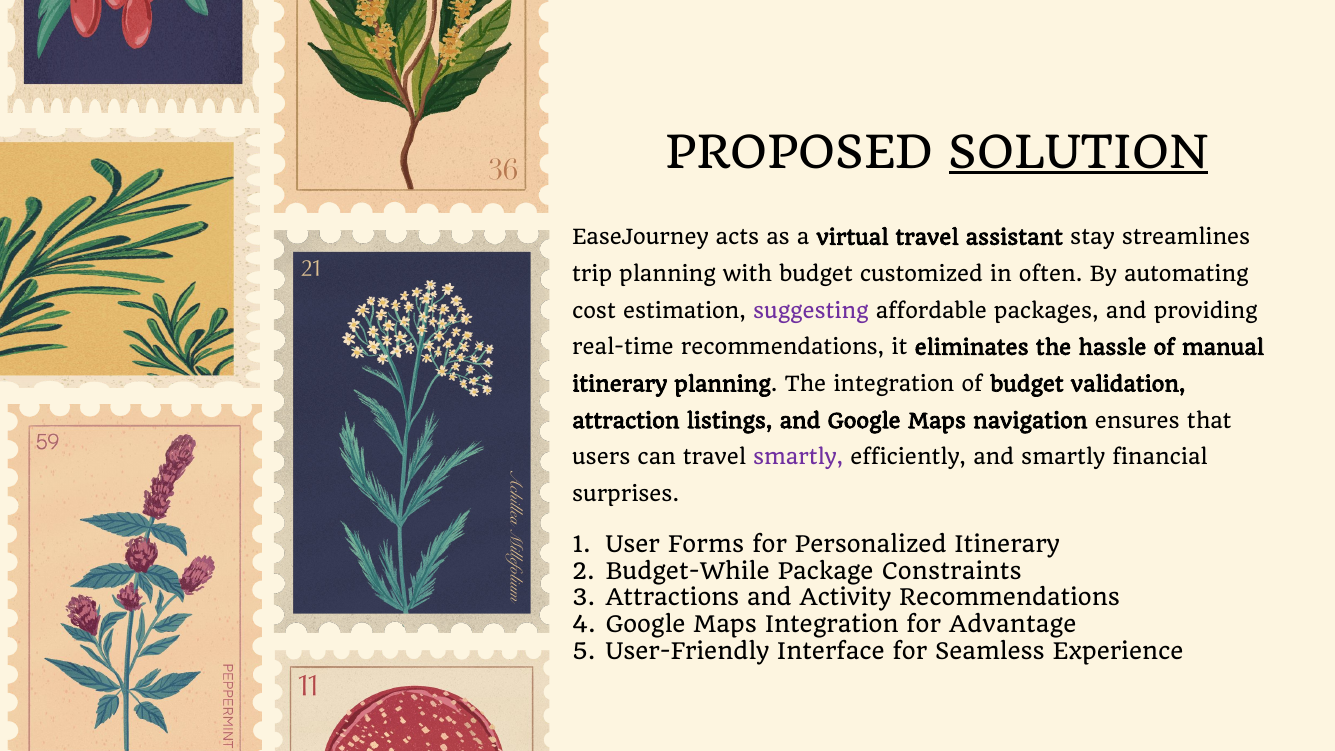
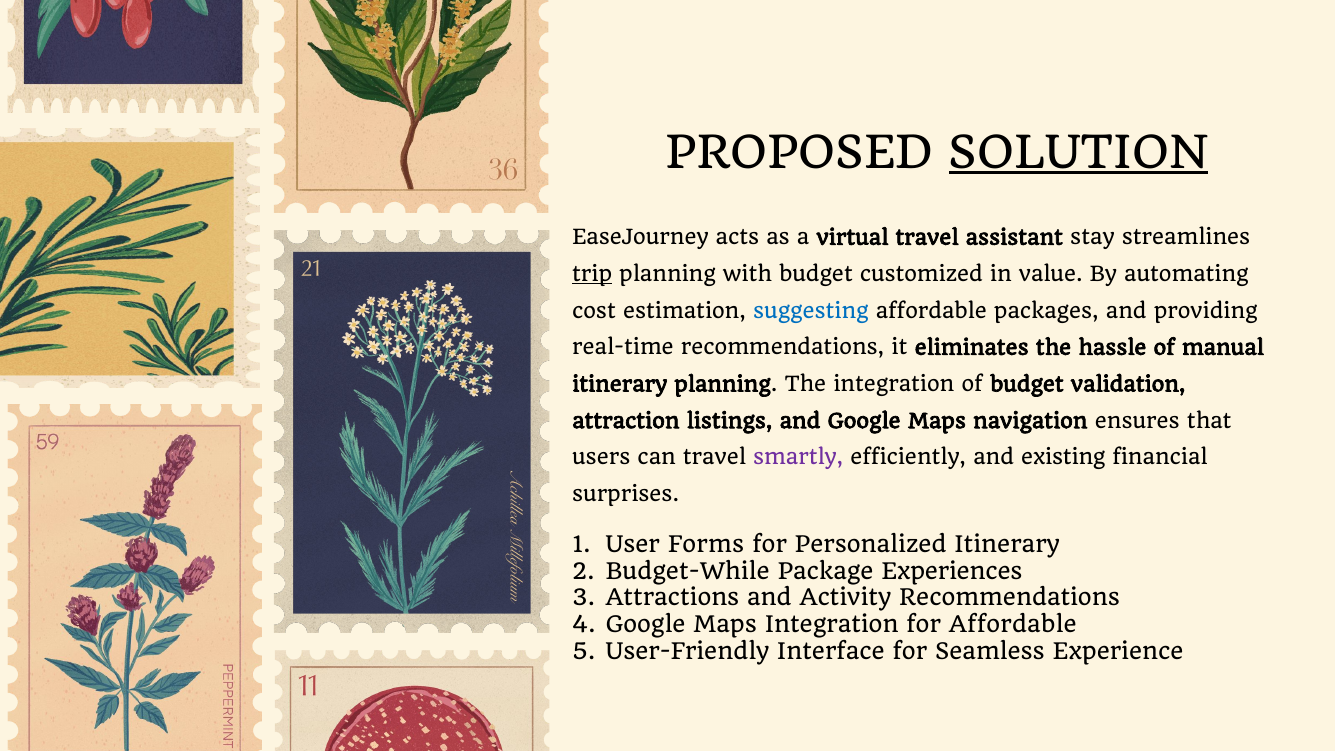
trip underline: none -> present (592, 275)
often: often -> value (1051, 275)
suggesting colour: purple -> blue (811, 311)
and smartly: smartly -> existing (1063, 458)
Constraints: Constraints -> Experiences (952, 572)
for Advantage: Advantage -> Affordable (1013, 625)
